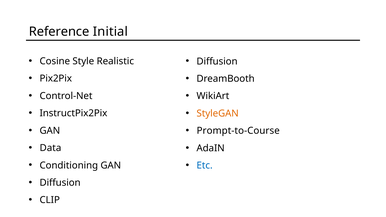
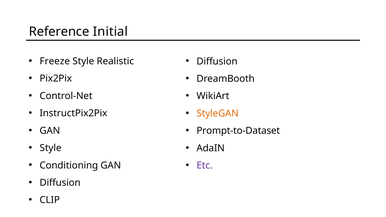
Cosine: Cosine -> Freeze (55, 61)
Prompt-to-Course: Prompt-to-Course -> Prompt-to-Dataset (238, 131)
Data: Data -> Style (51, 148)
Etc colour: blue -> purple (205, 166)
